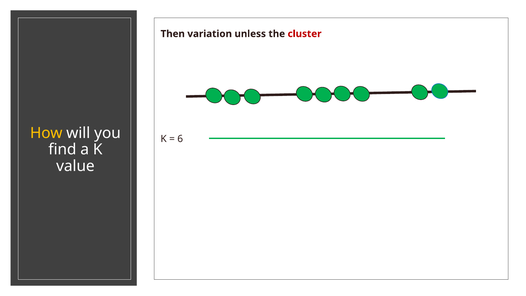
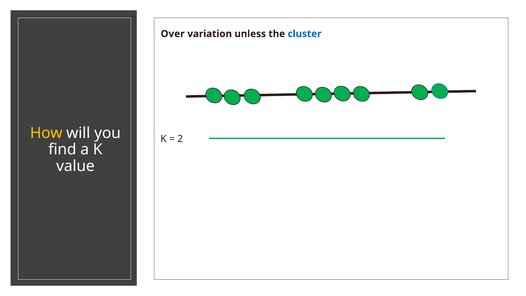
Then: Then -> Over (173, 34)
cluster colour: red -> blue (305, 34)
6: 6 -> 2 (180, 139)
